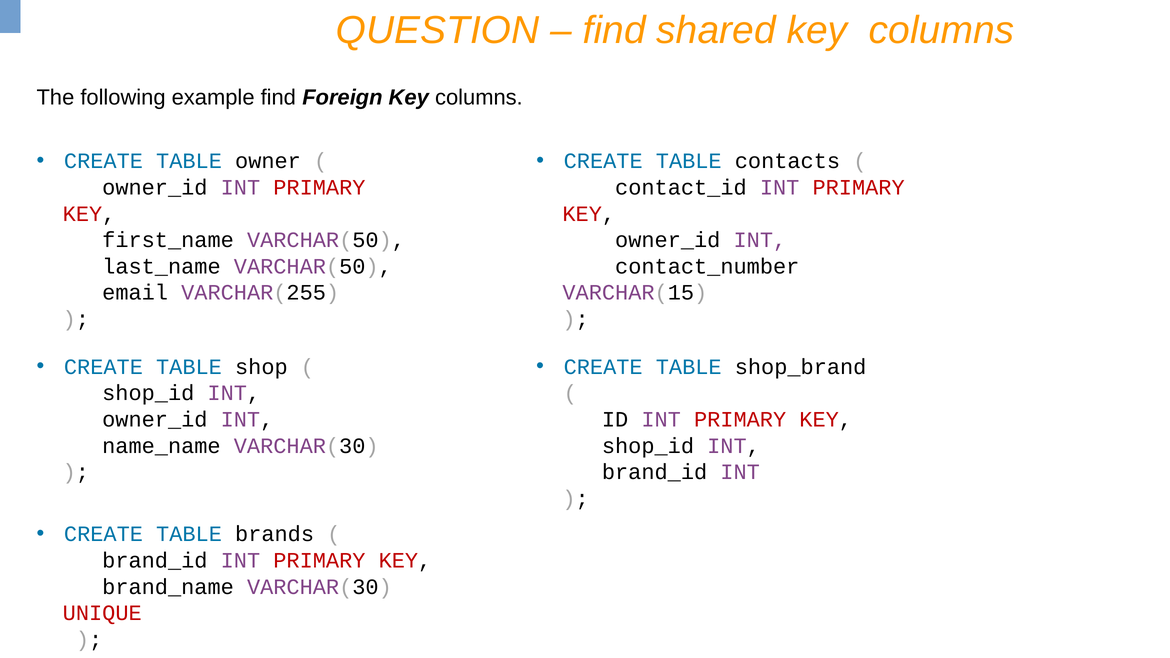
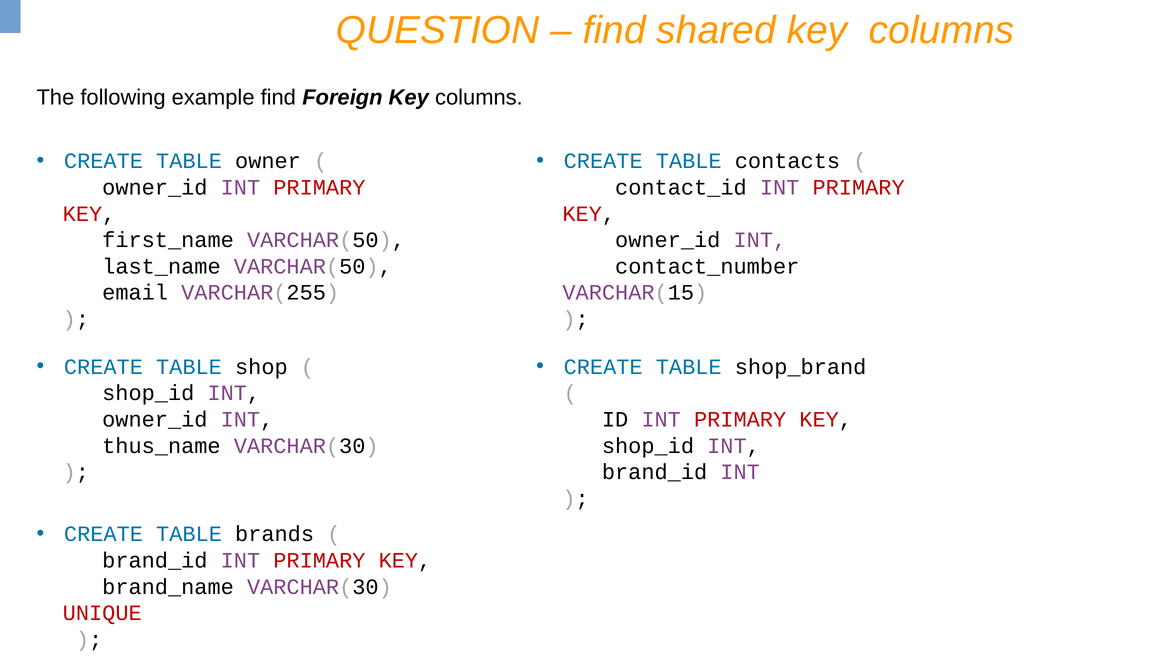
name_name: name_name -> thus_name (161, 446)
